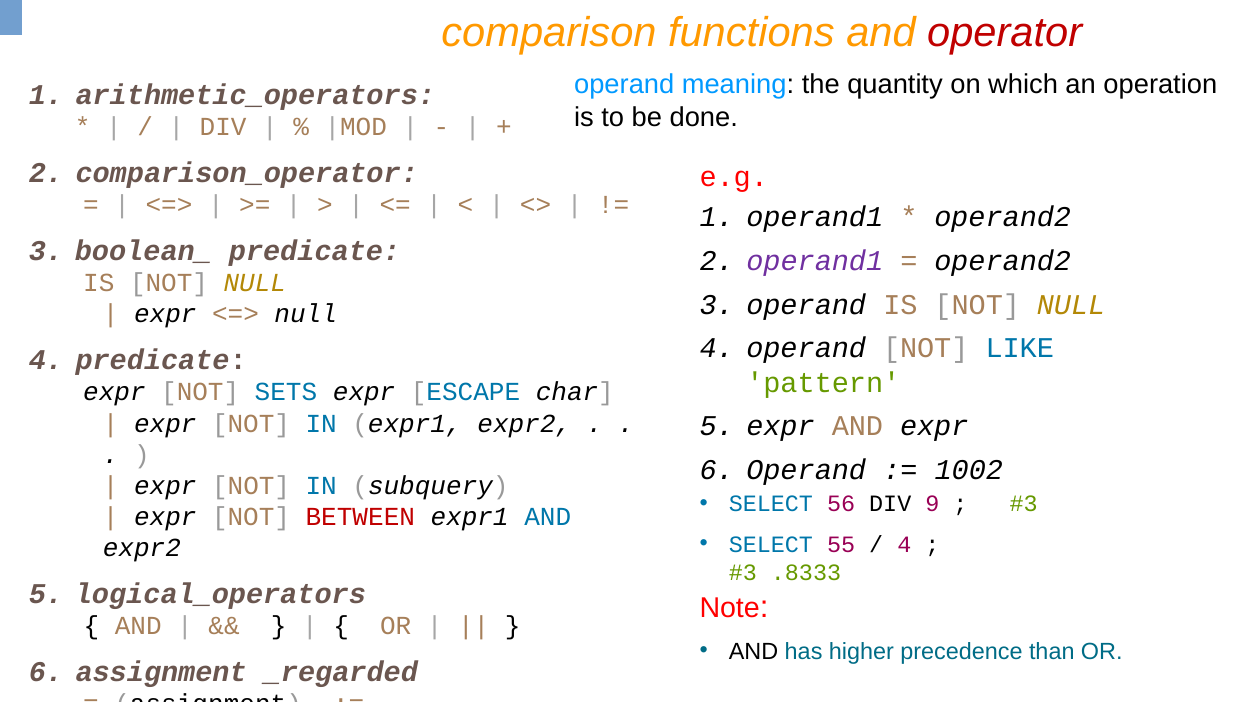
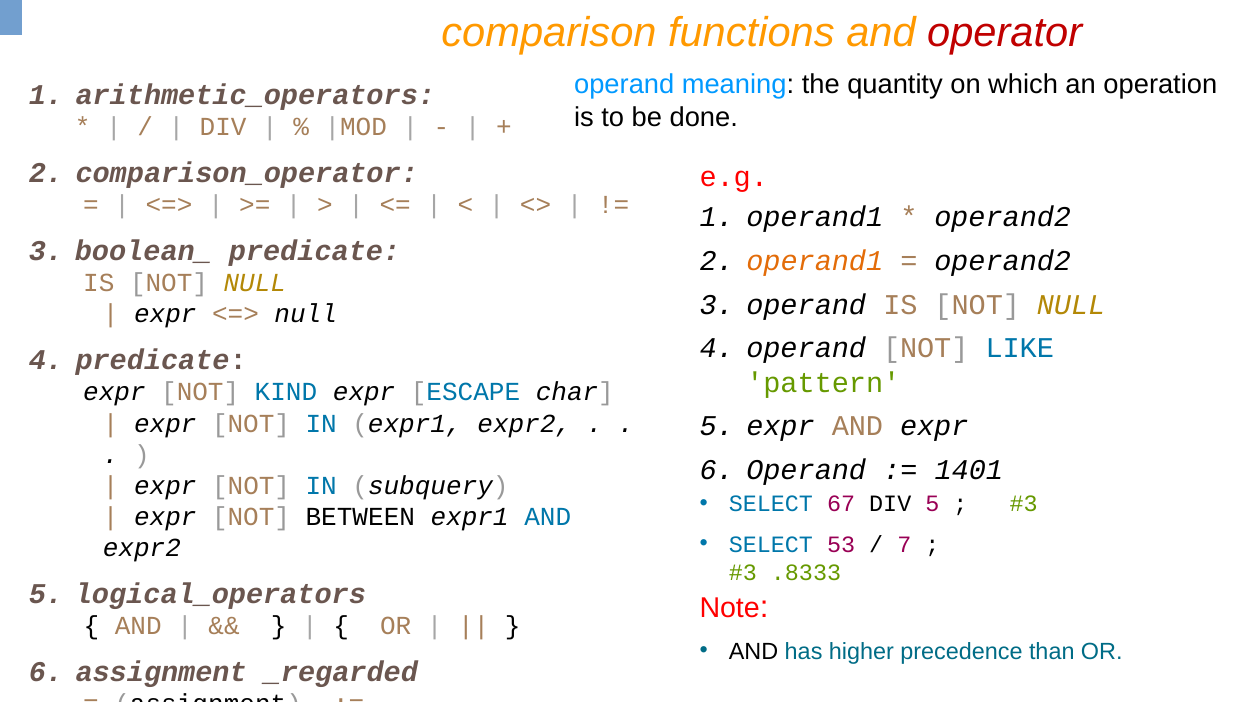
operand1 colour: purple -> orange (815, 261)
SETS: SETS -> KIND (286, 392)
1002: 1002 -> 1401 (969, 470)
56: 56 -> 67 (841, 504)
DIV 9: 9 -> 5 (932, 504)
BETWEEN colour: red -> black (360, 517)
55: 55 -> 53 (841, 544)
4: 4 -> 7 (904, 544)
